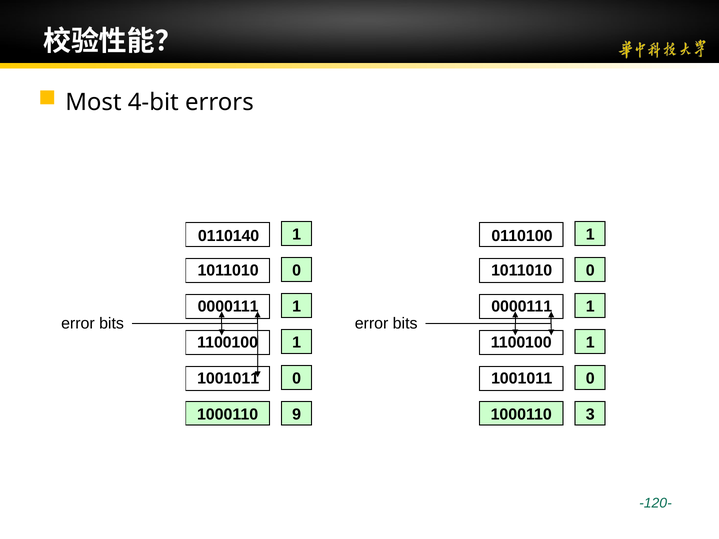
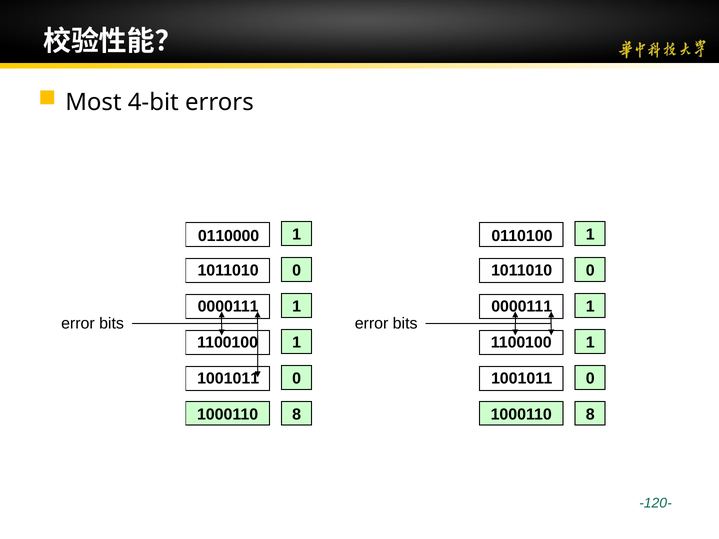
0110140: 0110140 -> 0110000 (229, 236)
9: 9 -> 8 (297, 415)
3: 3 -> 8 (590, 415)
